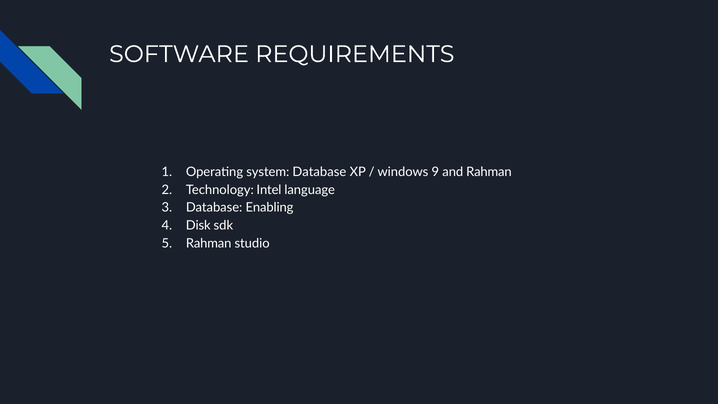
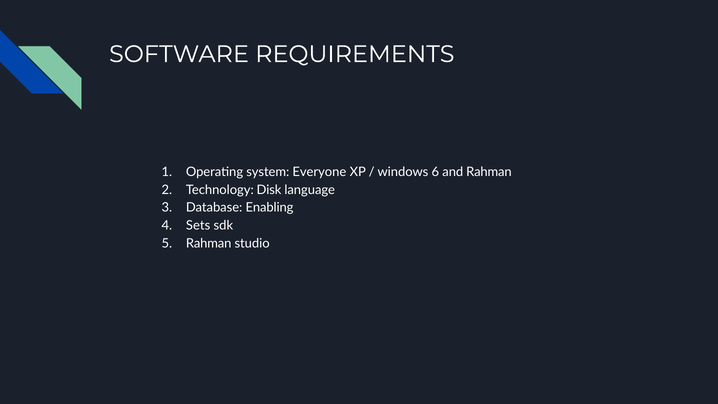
system Database: Database -> Everyone (319, 172)
9: 9 -> 6 (435, 172)
Intel: Intel -> Disk (269, 190)
Disk: Disk -> Sets (198, 225)
